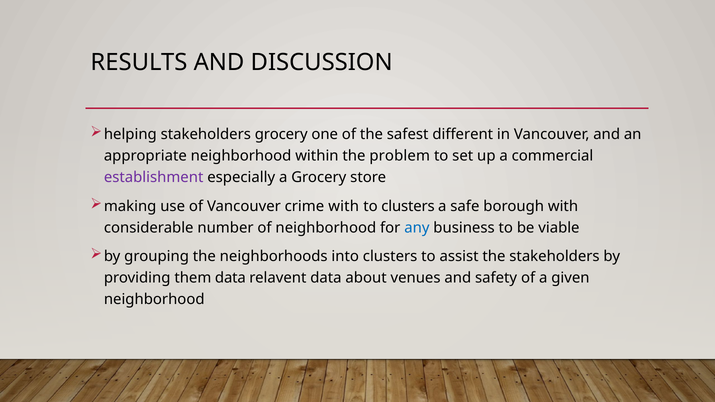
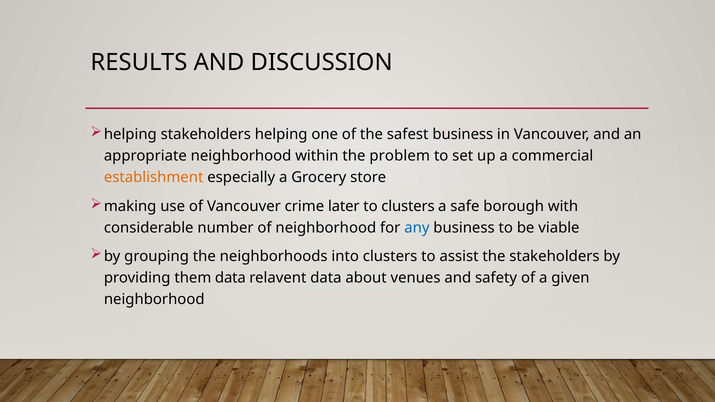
stakeholders grocery: grocery -> helping (281, 134)
safest different: different -> business (463, 134)
establishment colour: purple -> orange (154, 177)
crime with: with -> later (344, 206)
